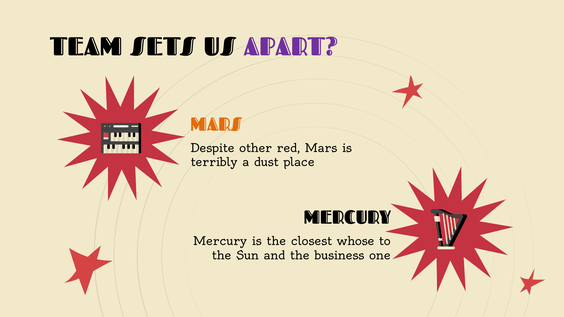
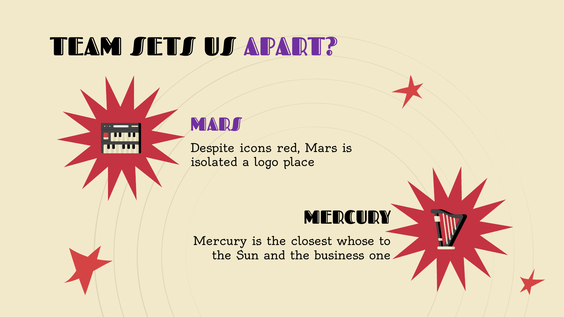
MARS colour: orange -> purple (216, 125)
other: other -> icons (255, 148)
terribly: terribly -> isolated (214, 163)
dust: dust -> logo (266, 163)
